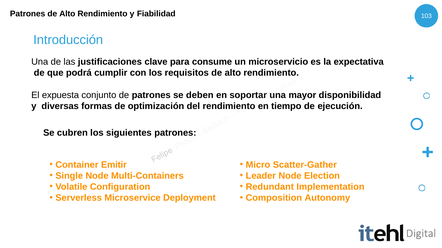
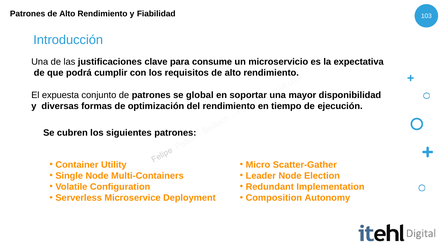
deben: deben -> global (200, 95)
Emitir: Emitir -> Utility (114, 165)
